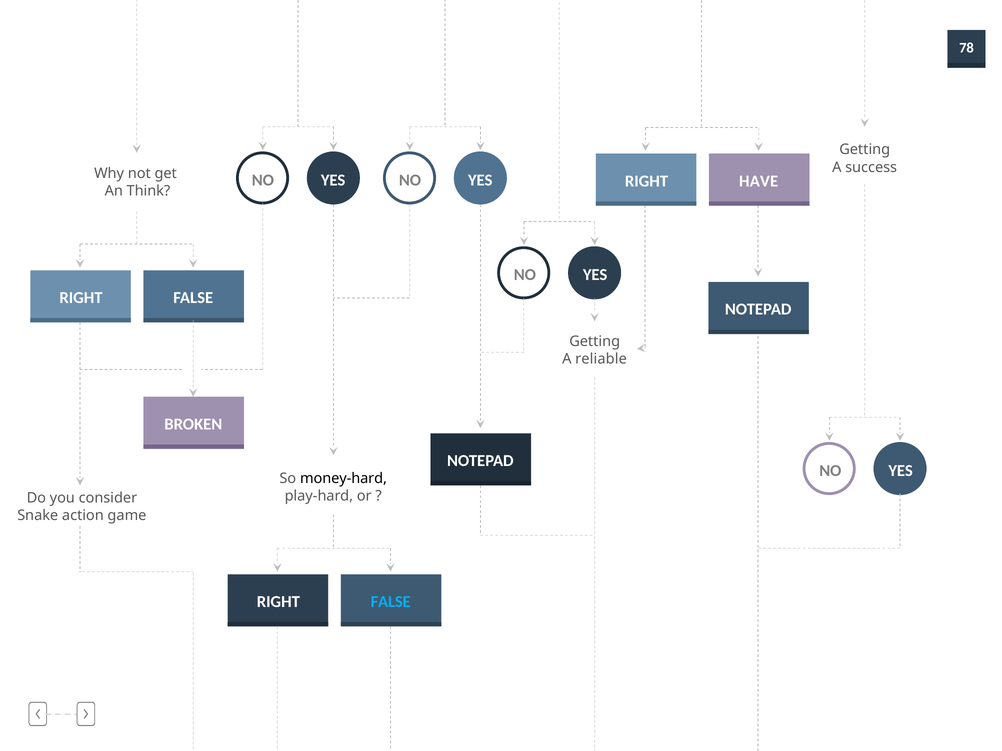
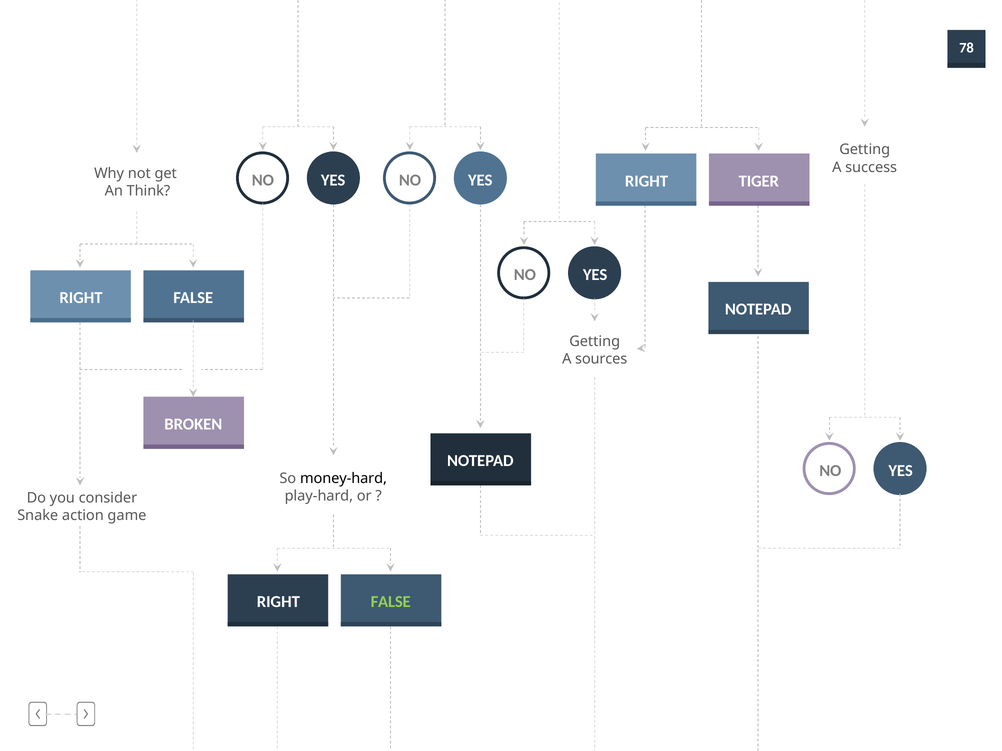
HAVE: HAVE -> TIGER (759, 181)
reliable: reliable -> sources (601, 359)
FALSE colour: light blue -> light green (391, 602)
